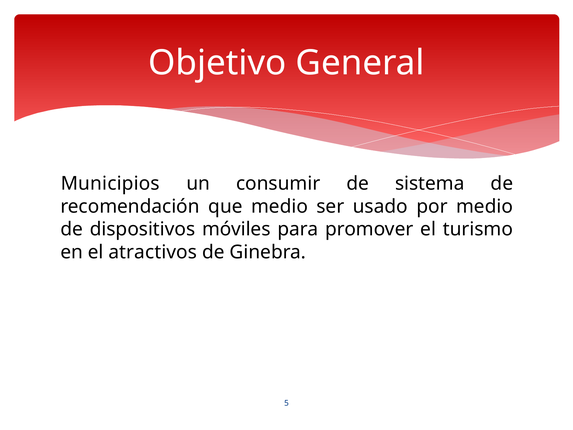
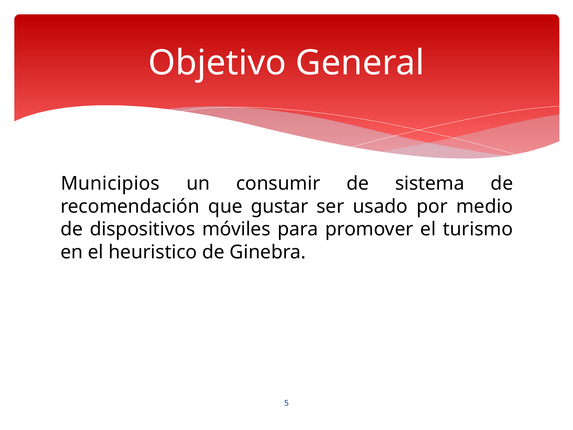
que medio: medio -> gustar (280, 206)
atractivos: atractivos -> heuristico (153, 252)
